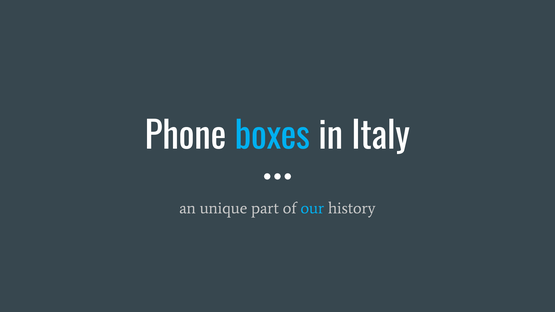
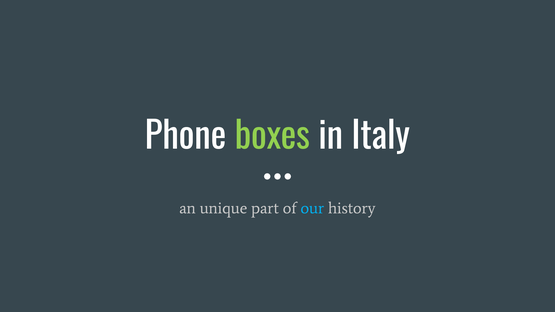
boxes colour: light blue -> light green (272, 137)
